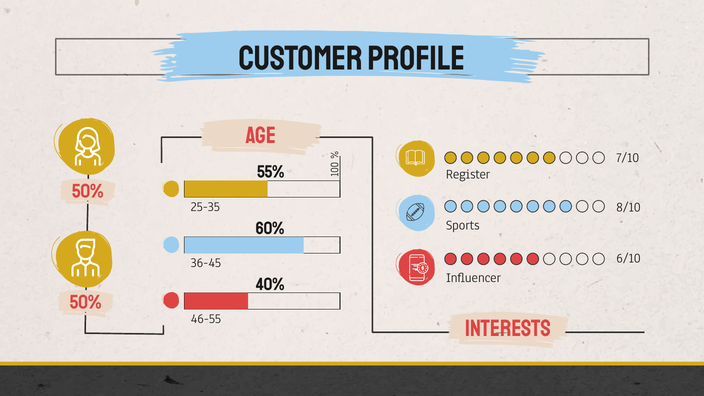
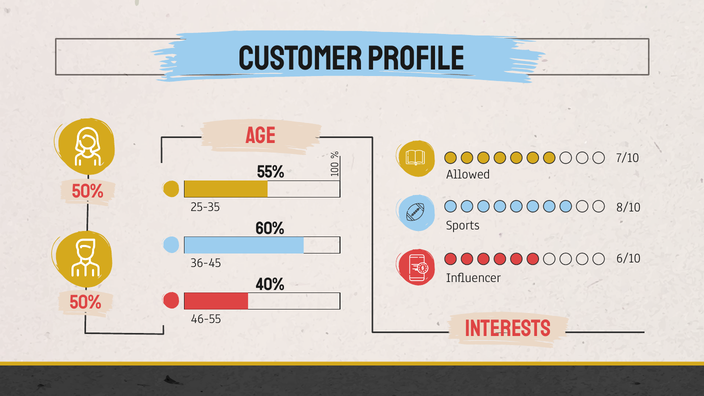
Register: Register -> Allowed (468, 174)
